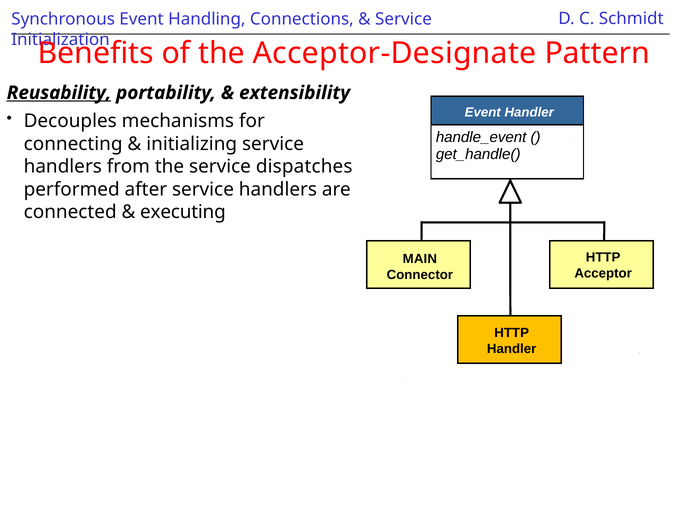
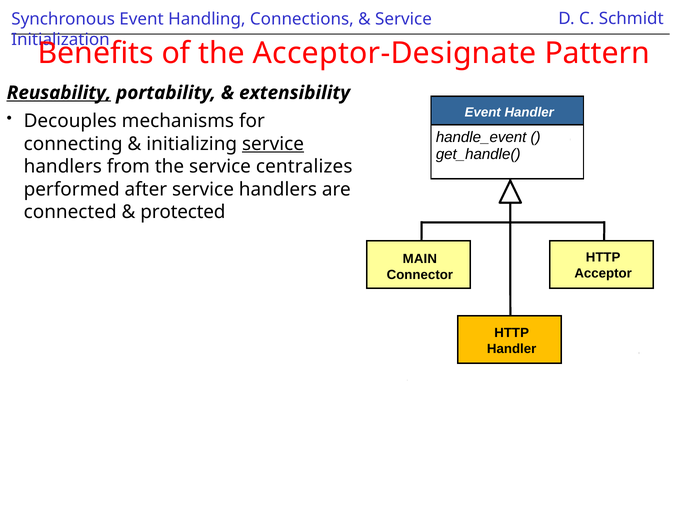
service underline: none -> present (273, 144)
dispatches: dispatches -> centralizes (304, 167)
executing: executing -> protected (183, 212)
